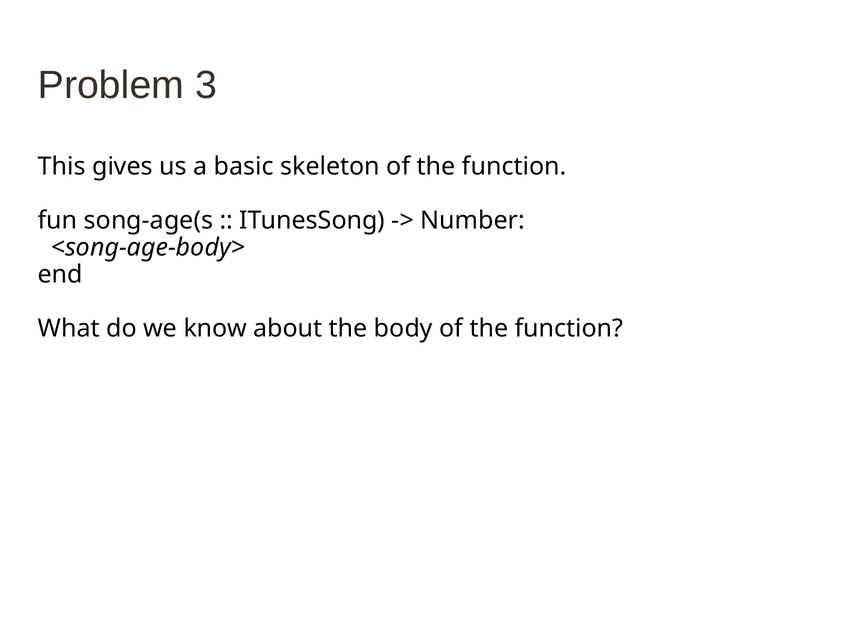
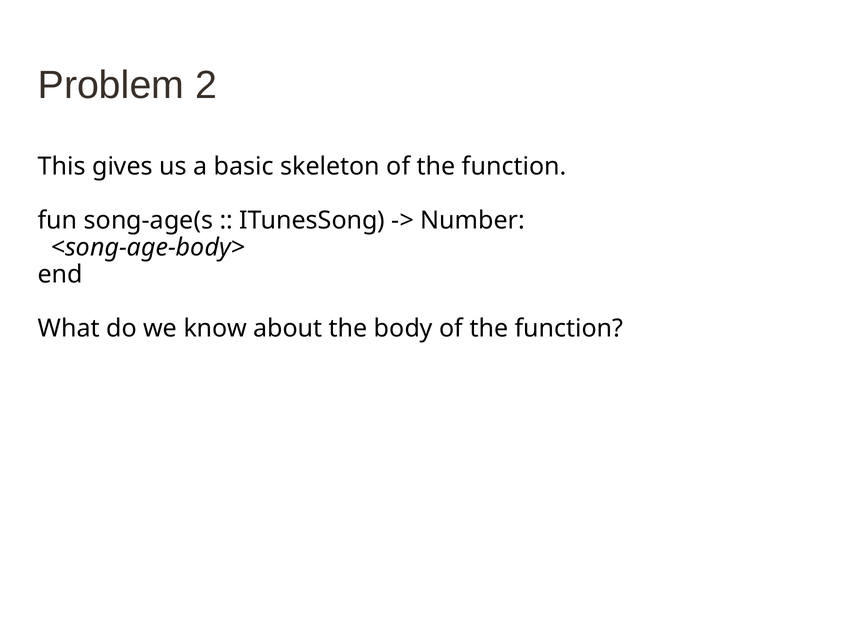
3: 3 -> 2 (206, 85)
